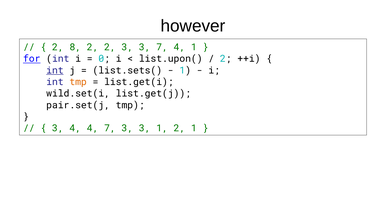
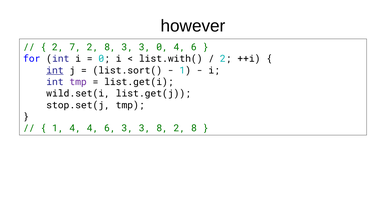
8: 8 -> 7 (75, 47)
2: 2 -> 8 (110, 47)
3 7: 7 -> 0 (162, 47)
1: 1 -> 6 (194, 47)
for underline: present -> none (32, 59)
list.upon(: list.upon( -> list.with( (171, 59)
list.sets(: list.sets( -> list.sort( (127, 70)
tmp colour: orange -> purple (78, 82)
pair.set(j: pair.set(j -> stop.set(j (78, 105)
3: 3 -> 1 (58, 128)
4 4 7: 7 -> 6 (110, 128)
3 1: 1 -> 8 (162, 128)
1: 1 -> 8 (194, 128)
